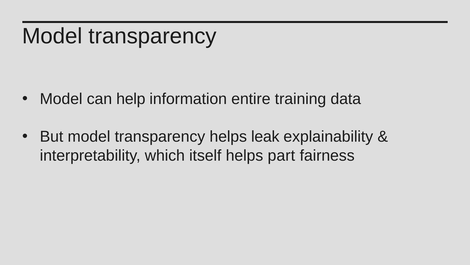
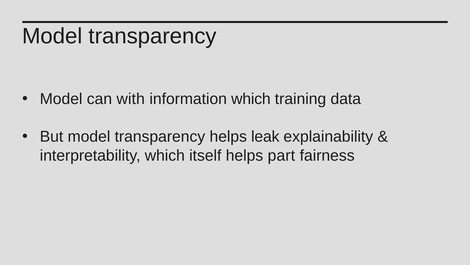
help: help -> with (131, 99)
information entire: entire -> which (251, 99)
